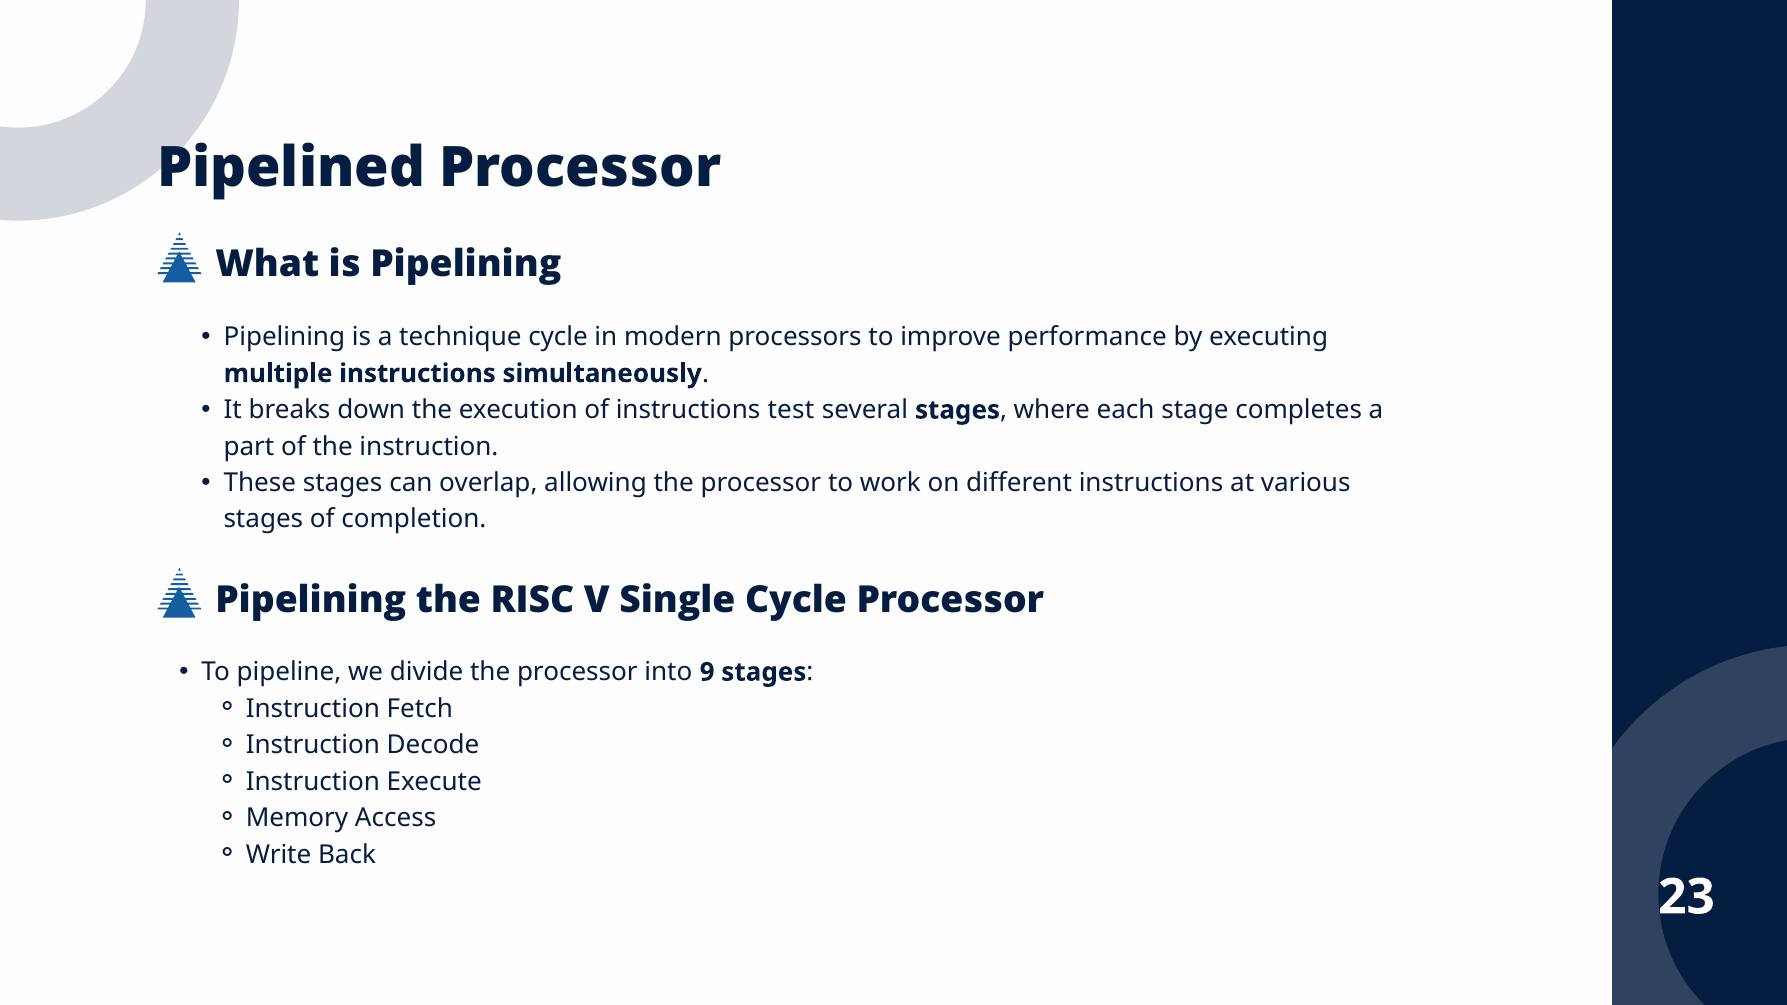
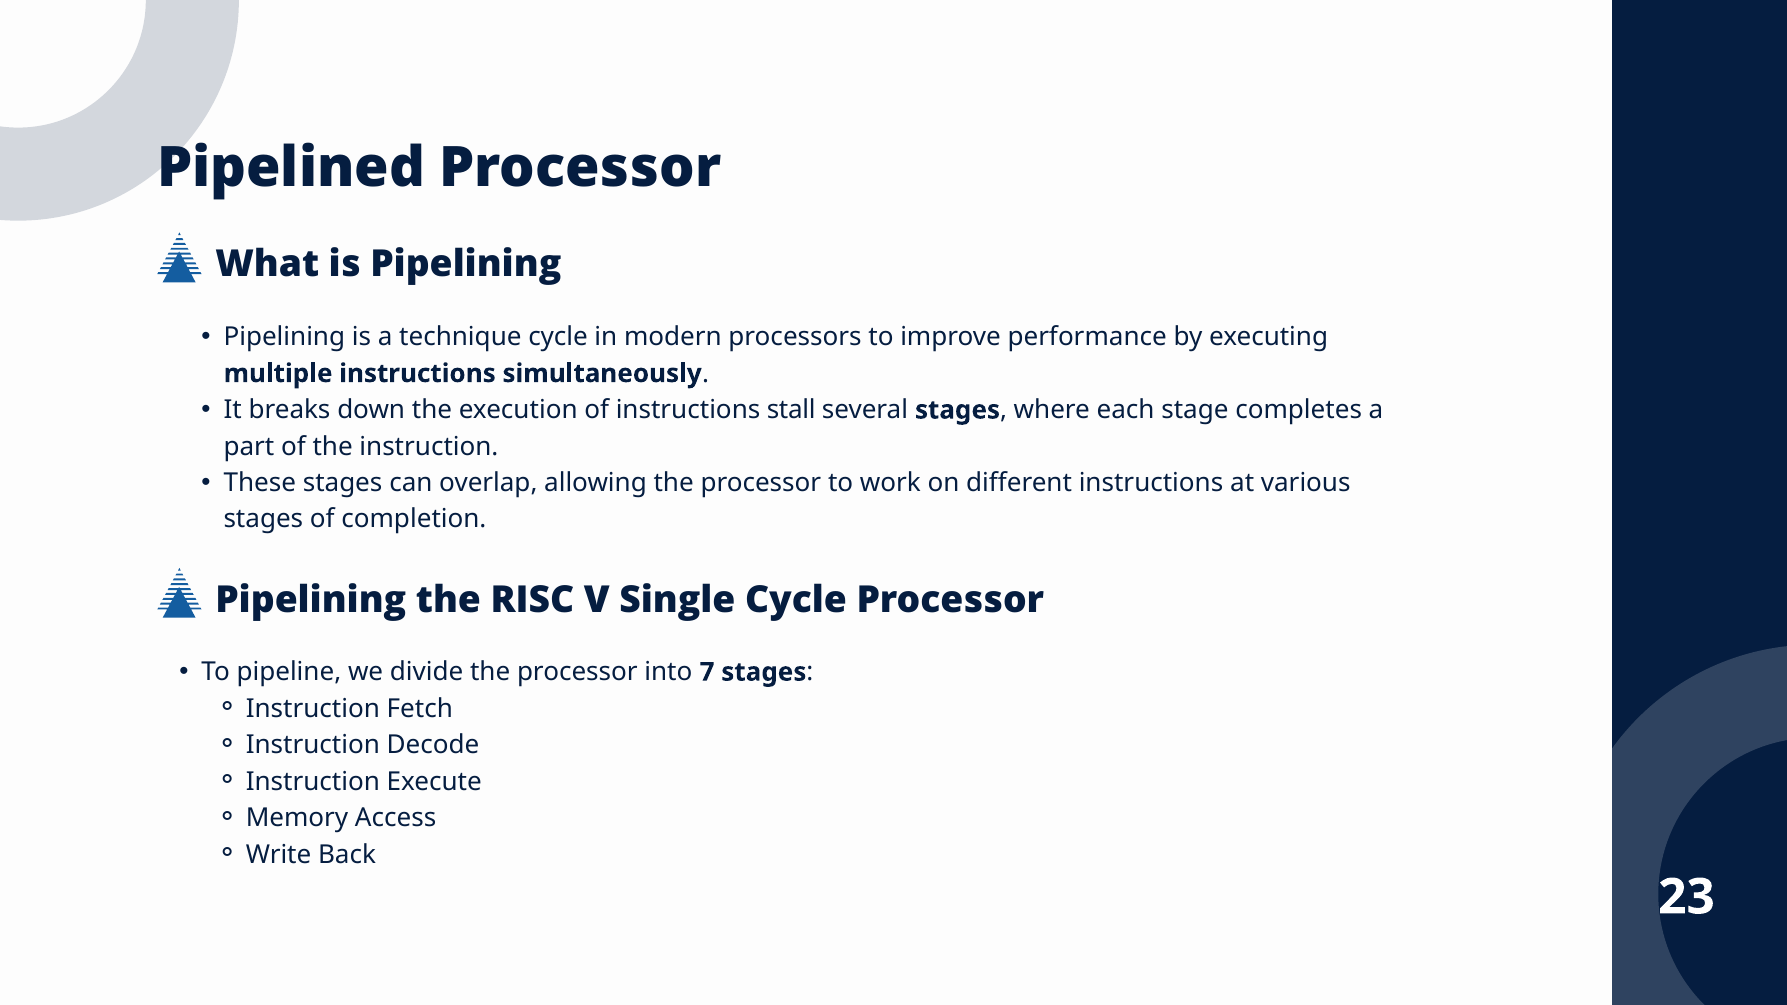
test: test -> stall (791, 410)
9: 9 -> 7 (707, 672)
